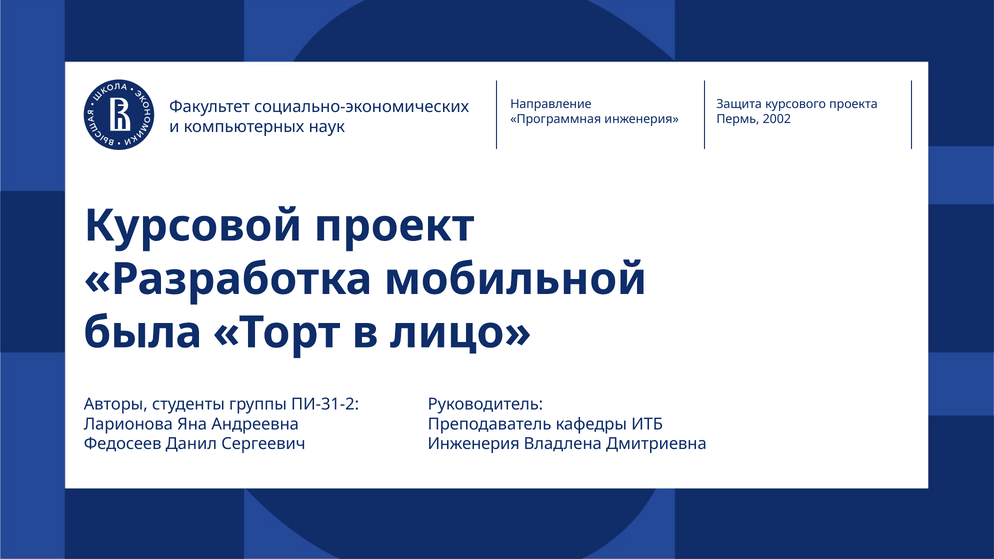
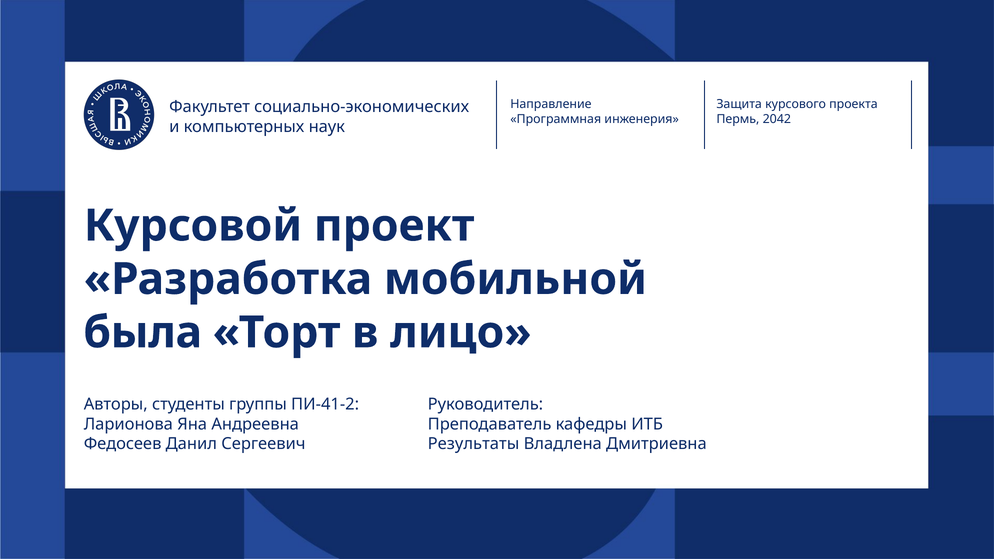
2002: 2002 -> 2042 (777, 119)
ПИ-31-2: ПИ-31-2 -> ПИ-41-2 (325, 404)
Инженерия: Инженерия -> Результаты (474, 444)
